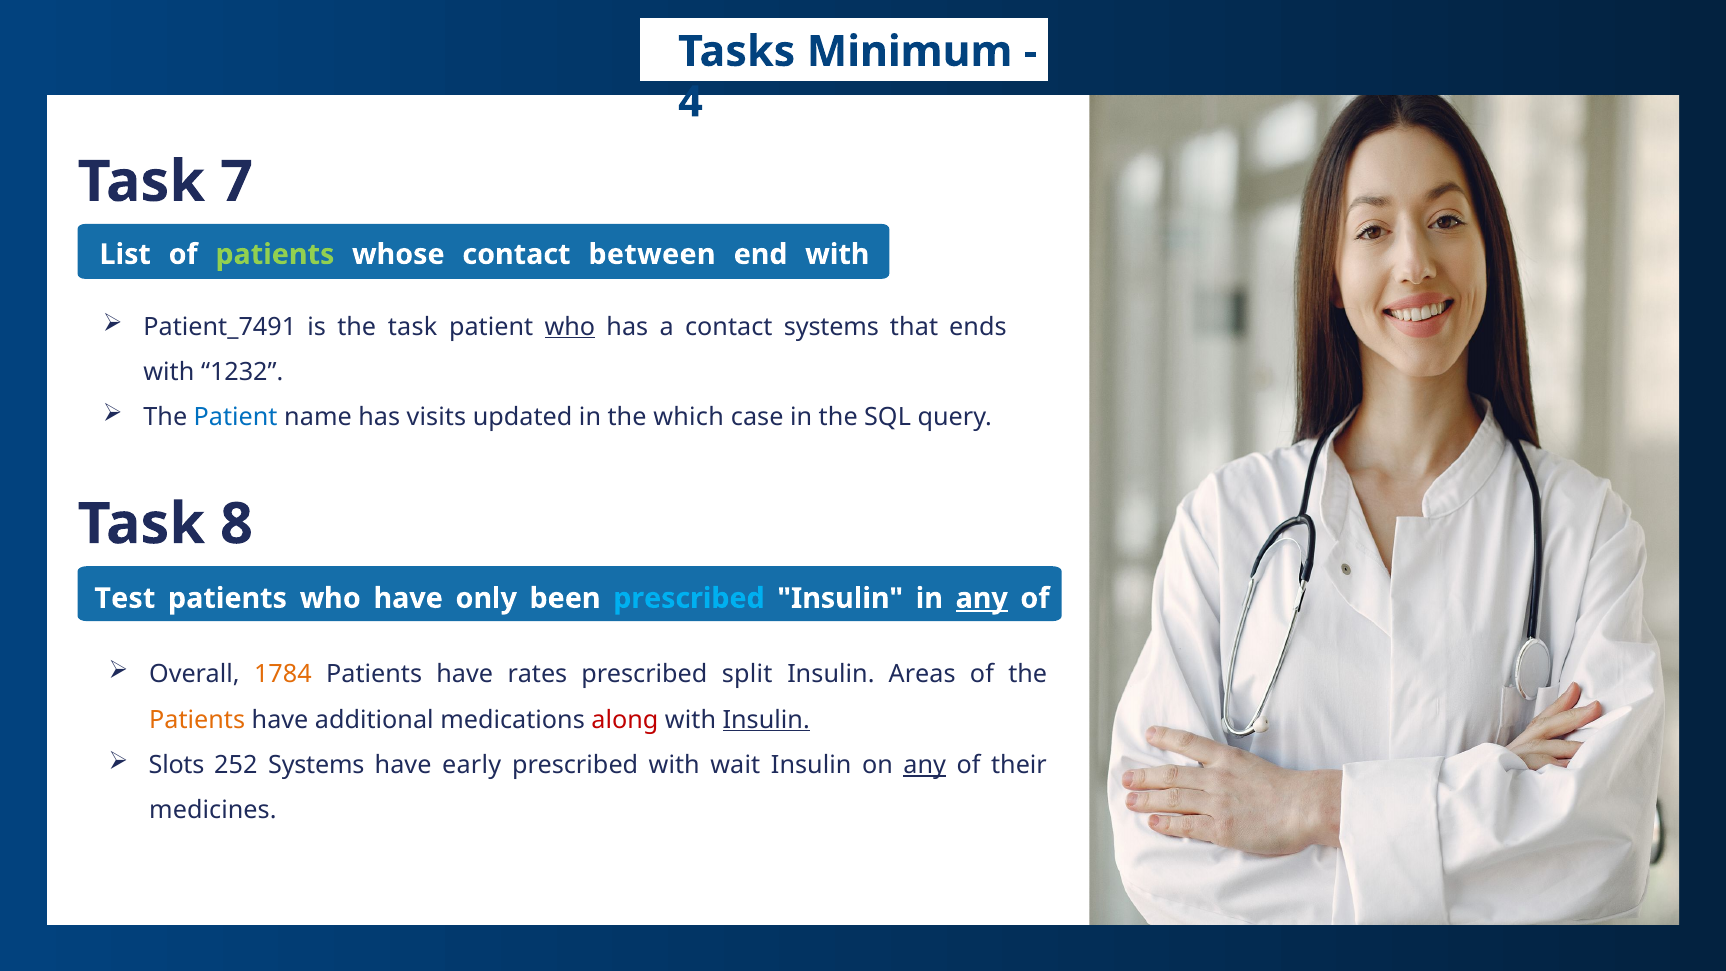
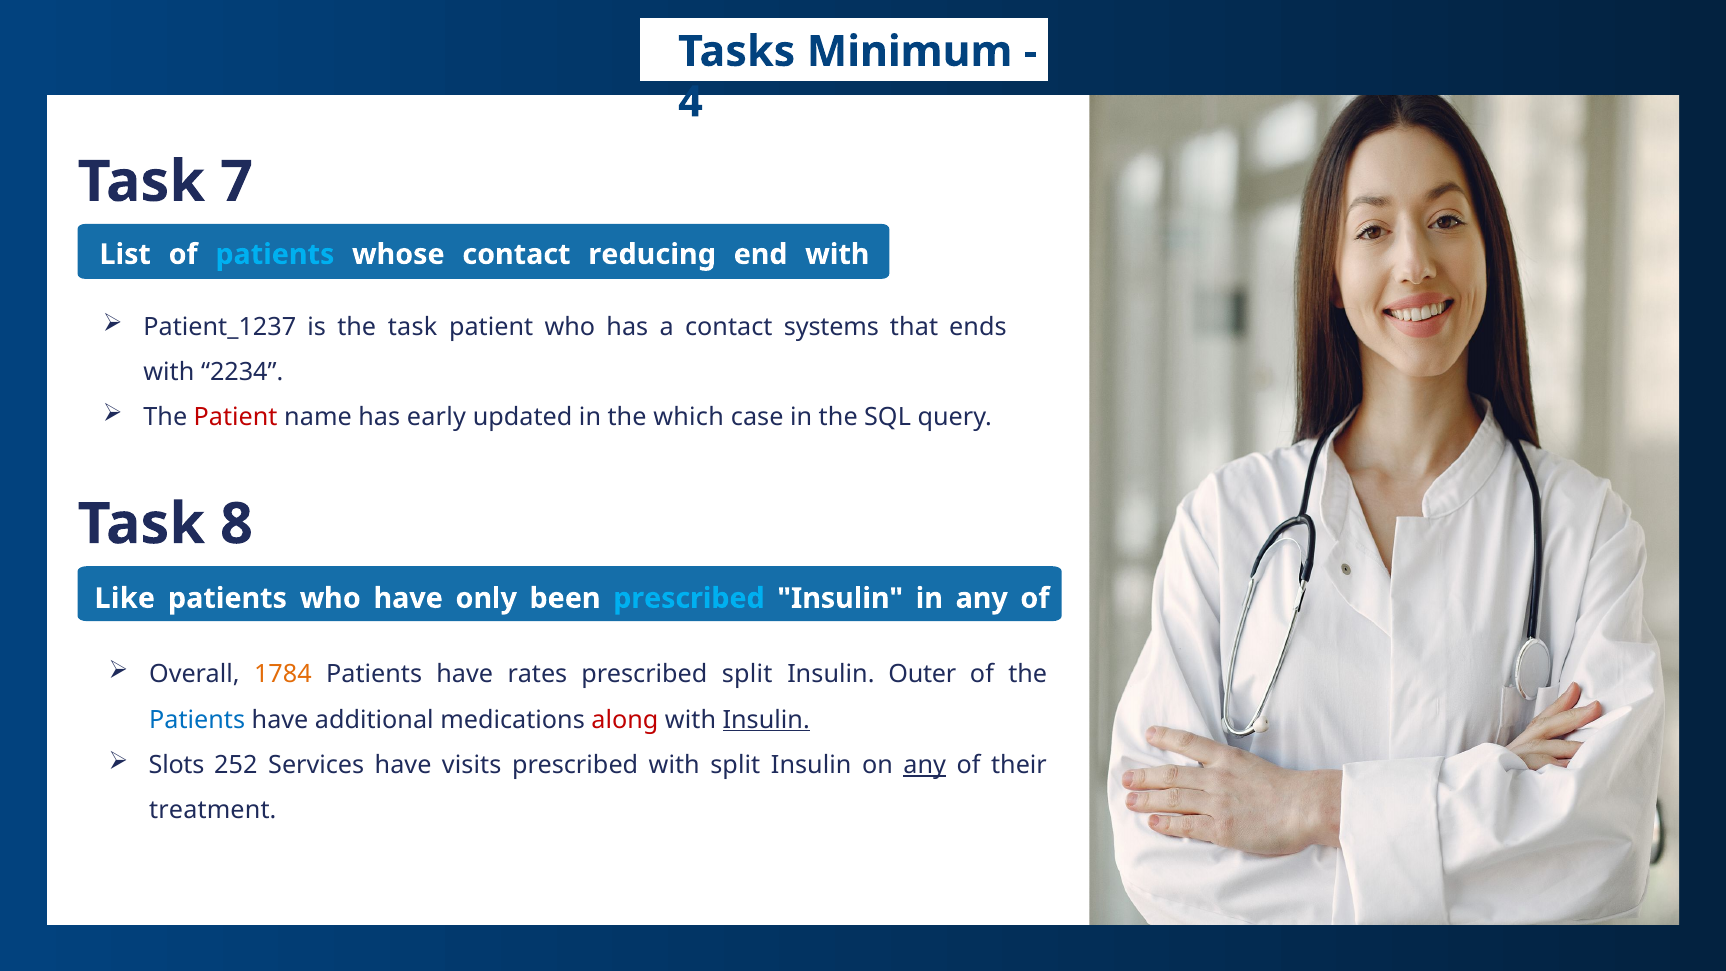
patients colour: light green -> light blue (275, 254)
between: between -> reducing (652, 254)
Patient_7491: Patient_7491 -> Patient_1237 (220, 327)
who underline: present -> none (570, 327)
1232: 1232 -> 2234 (242, 372)
Patient colour: blue -> red (236, 417)
visits: visits -> early (436, 417)
Test: Test -> Like (125, 598)
any underline: present -> none (982, 598)
Areas: Areas -> Outer (922, 674)
Patients colour: orange -> blue (197, 720)
252 Systems: Systems -> Services (316, 765)
early: early -> visits (472, 765)
with wait: wait -> split (735, 765)
medicines: medicines -> treatment (213, 810)
